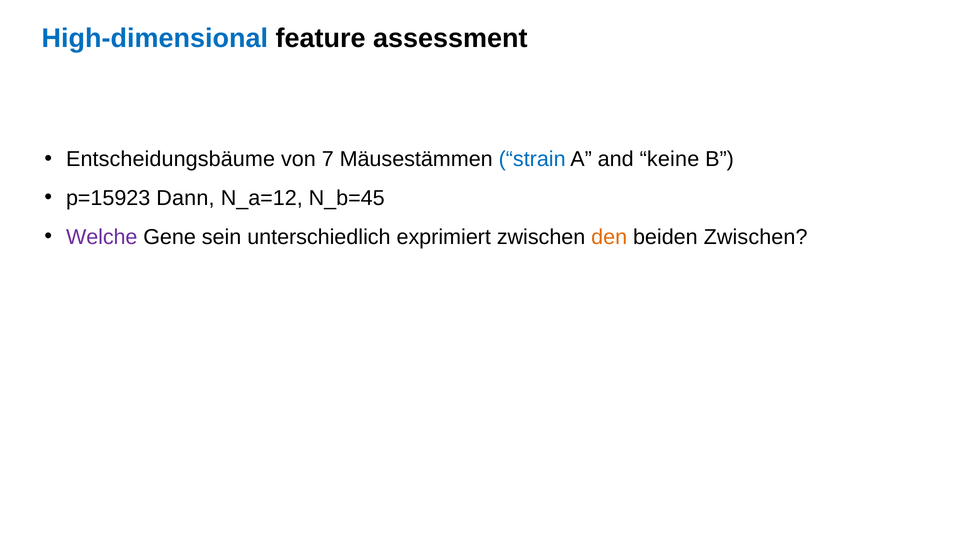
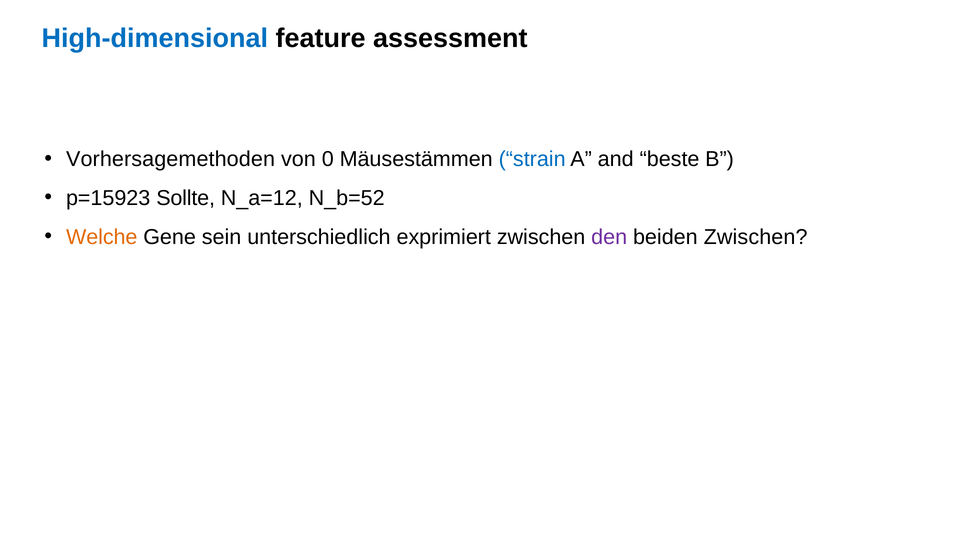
Entscheidungsbäume: Entscheidungsbäume -> Vorhersagemethoden (171, 159)
7: 7 -> 0 (328, 159)
keine: keine -> beste (670, 159)
Dann: Dann -> Sollte (186, 198)
N_b=45: N_b=45 -> N_b=52 (347, 198)
Welche colour: purple -> orange (102, 237)
den colour: orange -> purple (609, 237)
